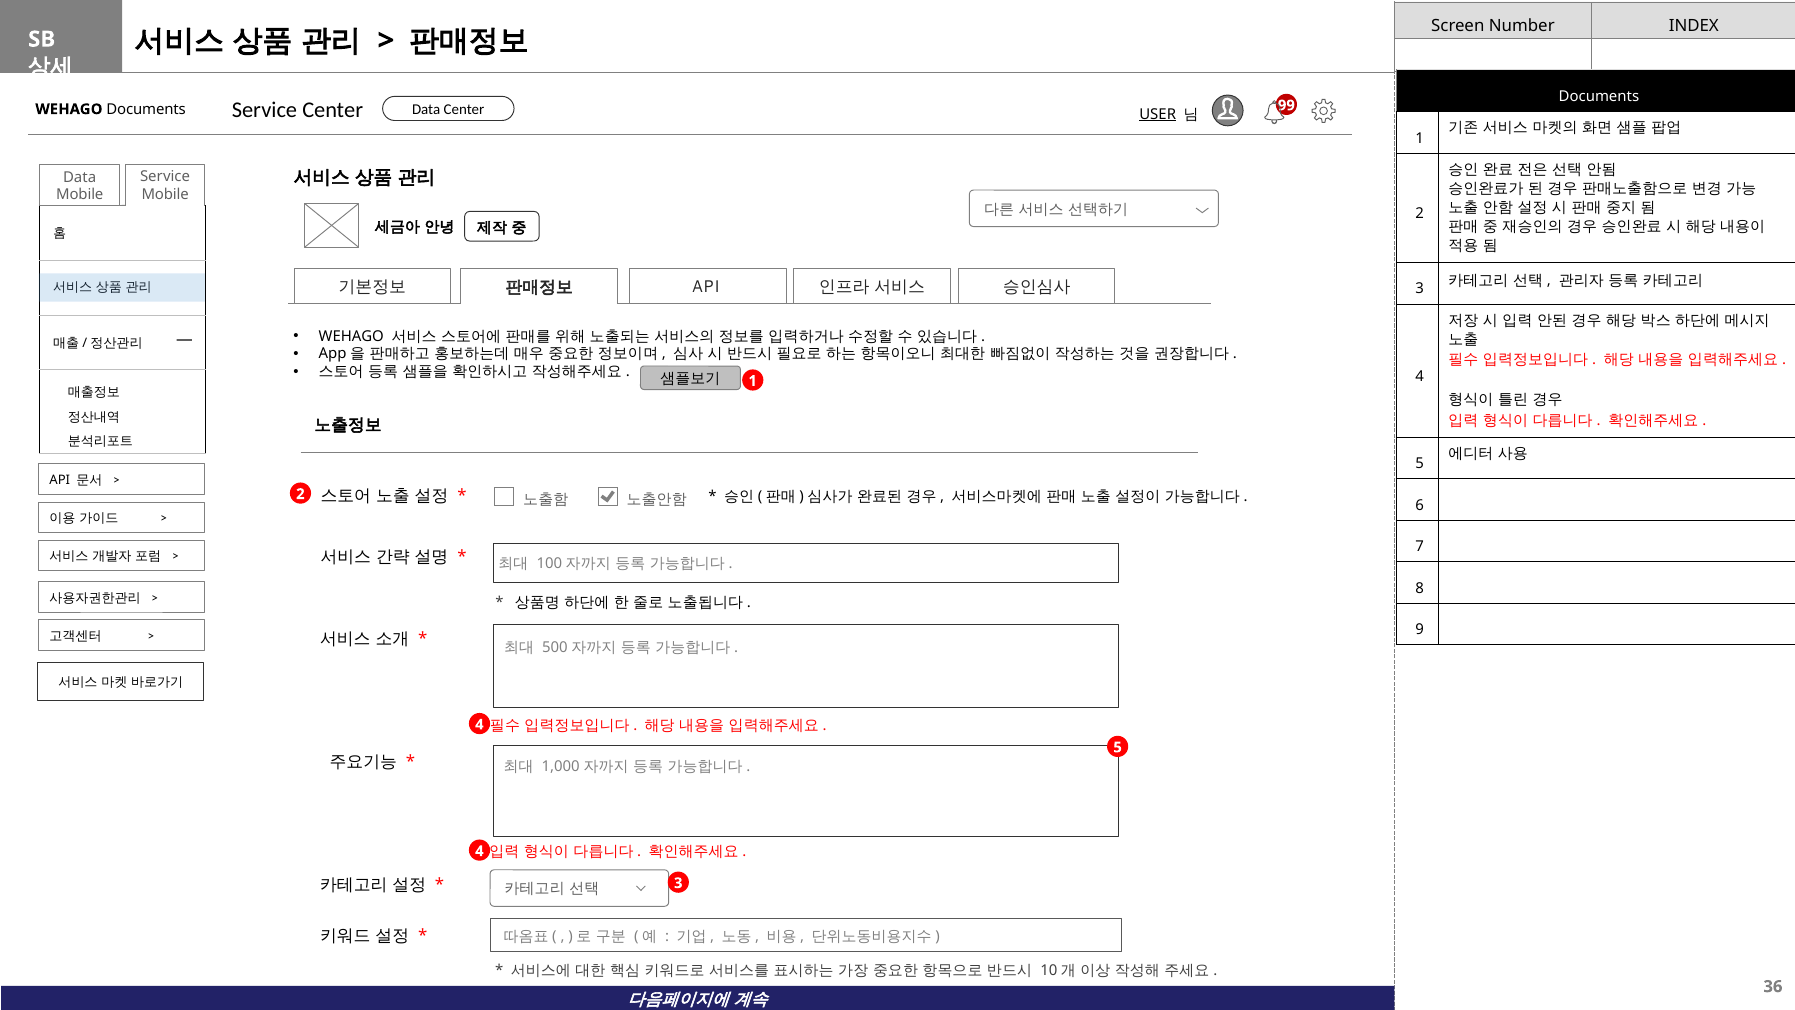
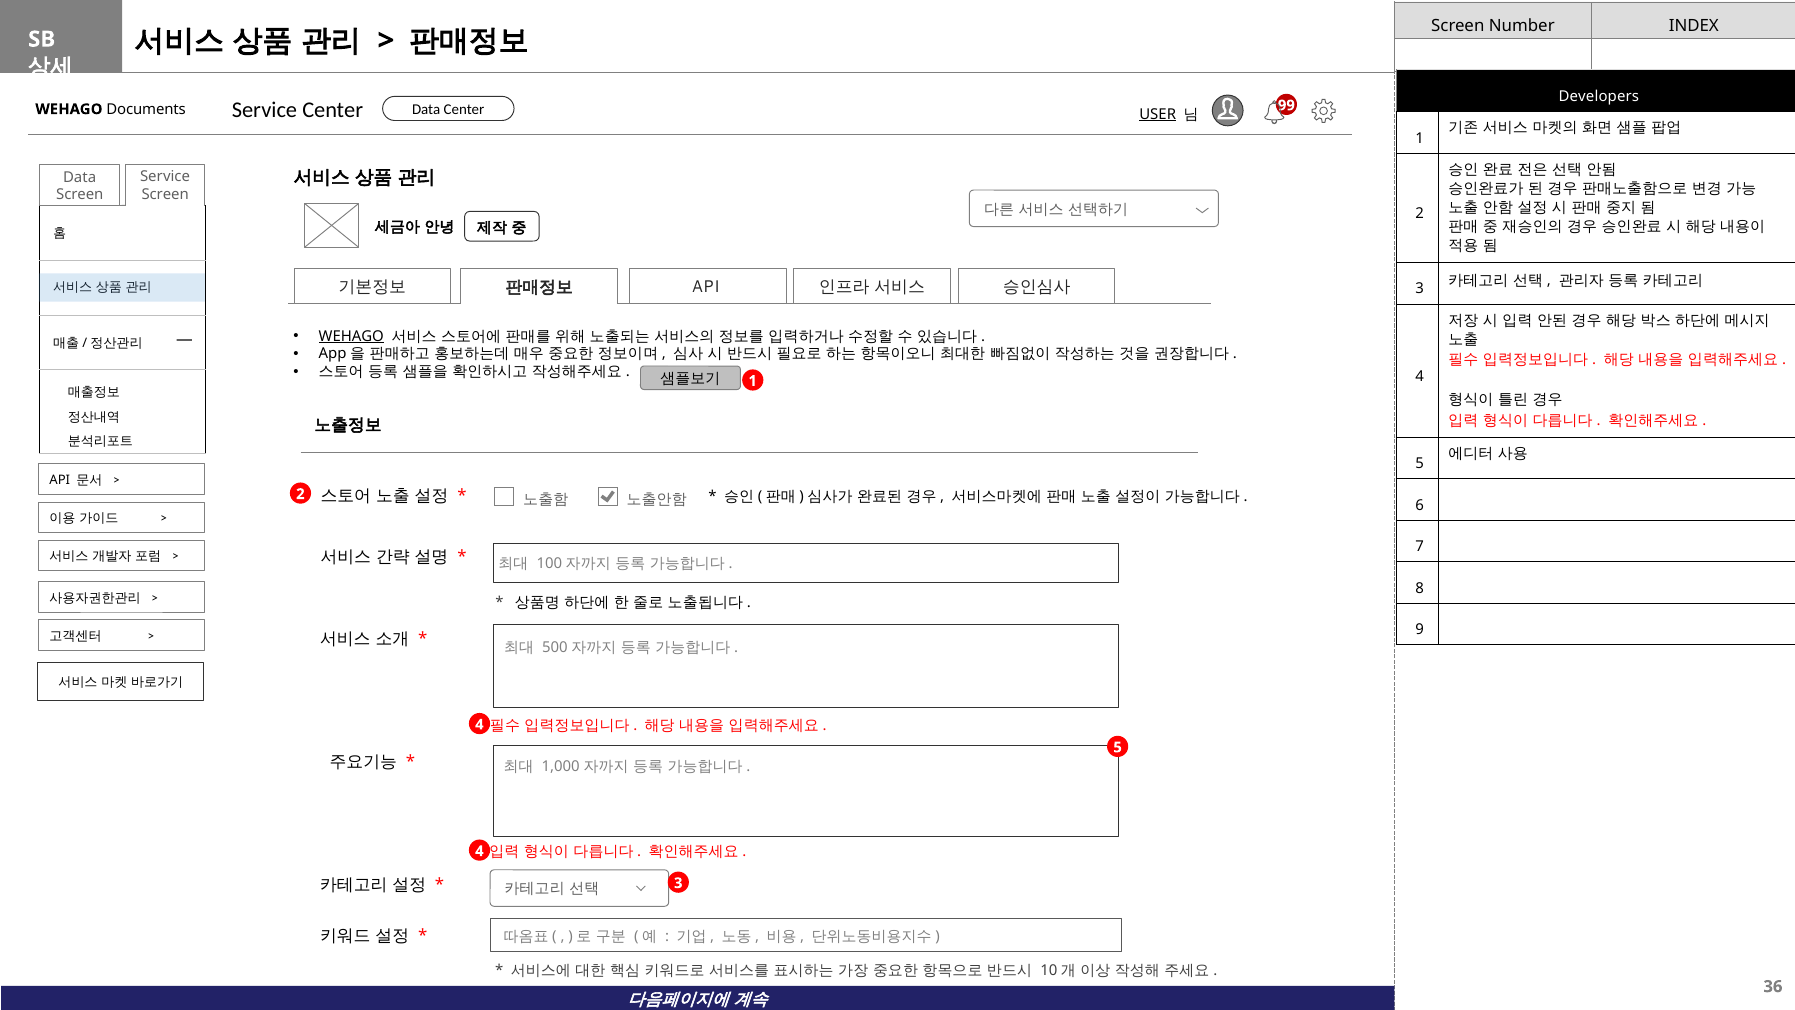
Documents: Documents -> Developers (1599, 97)
Mobile: Mobile -> Screen (165, 195)
Mobile: Mobile -> Screen (80, 195)
WEHAGO underline: none -> present (351, 336)
